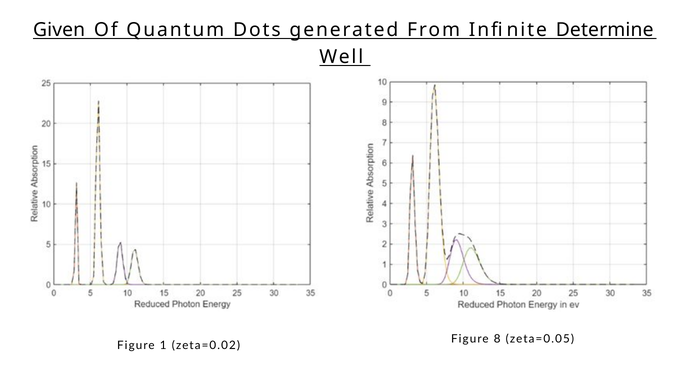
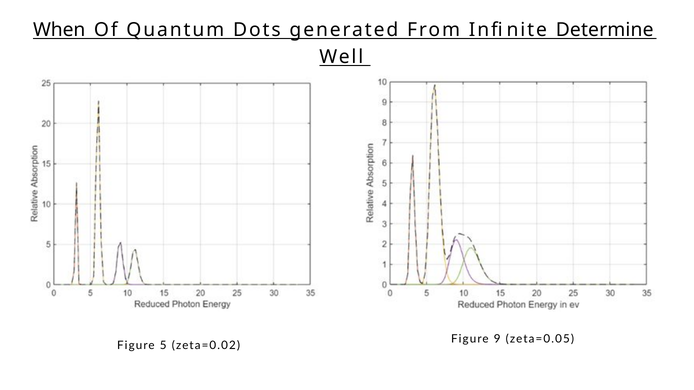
Given: Given -> When (59, 30)
8: 8 -> 9 (497, 339)
1: 1 -> 5 (163, 346)
